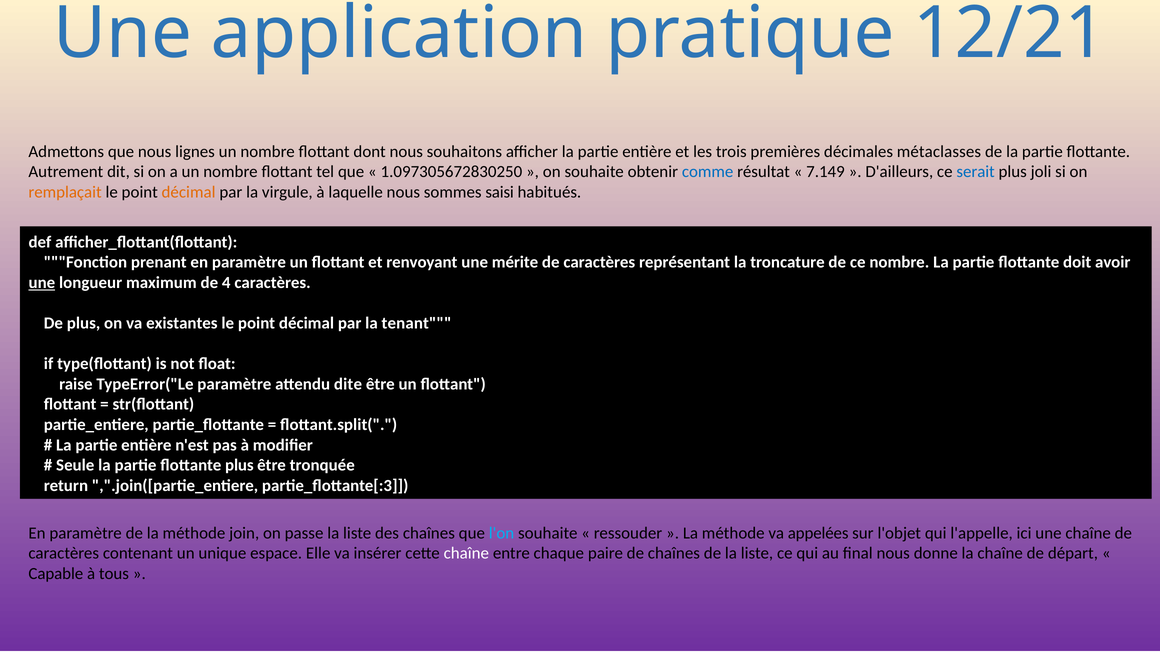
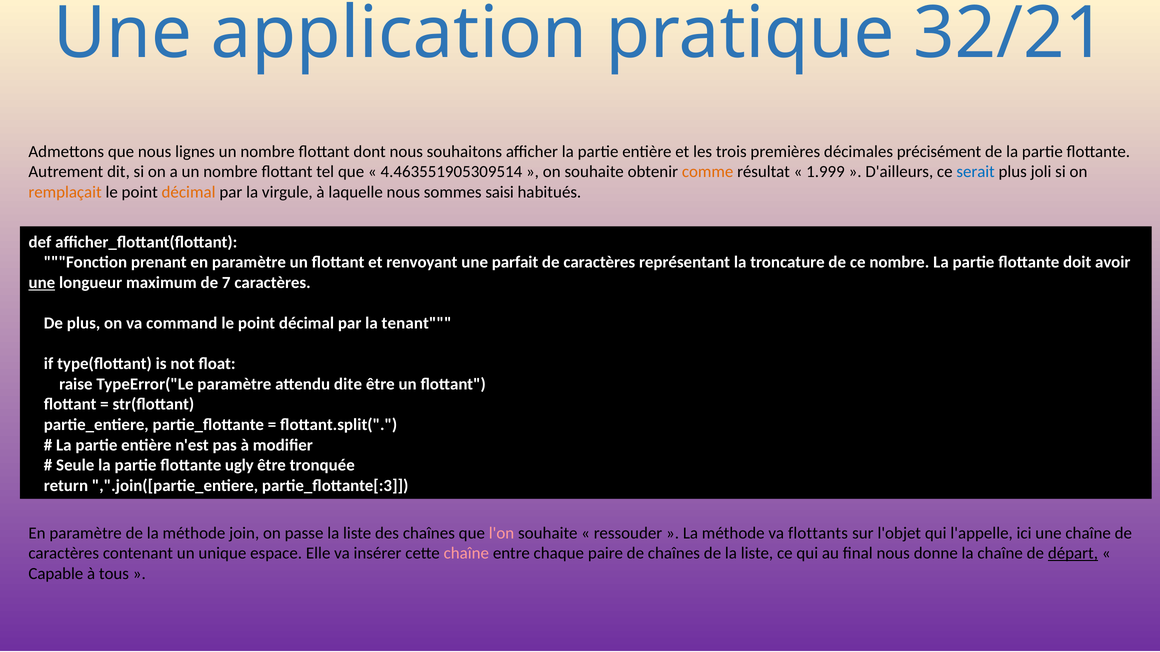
12/21: 12/21 -> 32/21 (1010, 33)
métaclasses: métaclasses -> précisément (939, 152)
1.097305672830250: 1.097305672830250 -> 4.463551905309514 (451, 172)
comme colour: blue -> orange (708, 172)
7.149: 7.149 -> 1.999 (825, 172)
mérite: mérite -> parfait (515, 262)
4: 4 -> 7 (226, 283)
existantes: existantes -> command (182, 323)
flottante plus: plus -> ugly (239, 466)
l'on colour: light blue -> pink (502, 533)
appelées: appelées -> flottants (818, 533)
chaîne colour: white -> pink (466, 554)
départ underline: none -> present (1073, 554)
